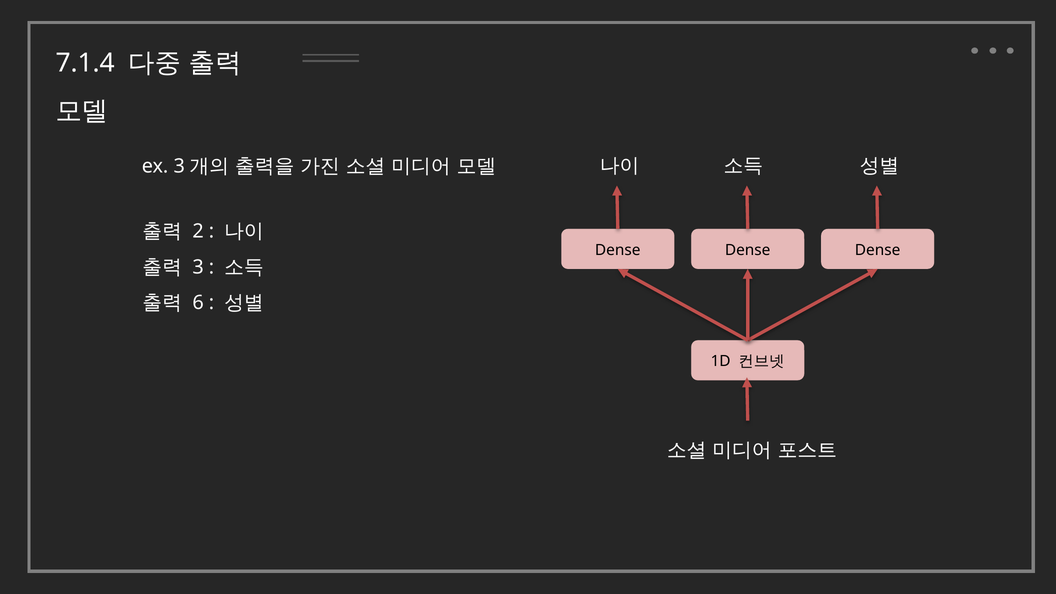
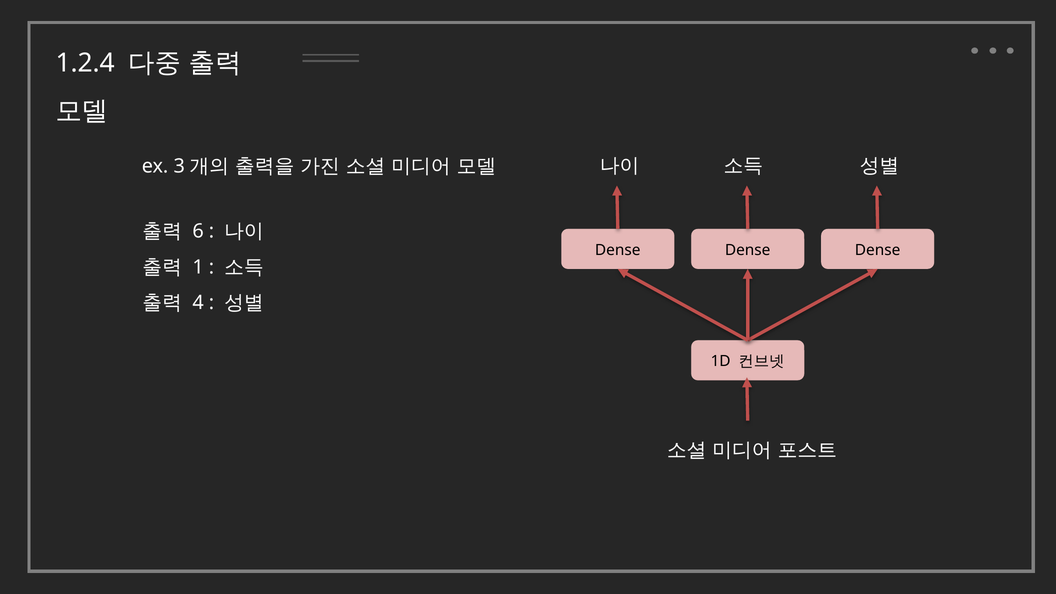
7.1.4: 7.1.4 -> 1.2.4 (85, 63)
2: 2 -> 6 (198, 231)
3: 3 -> 1 (198, 267)
6: 6 -> 4 (198, 303)
